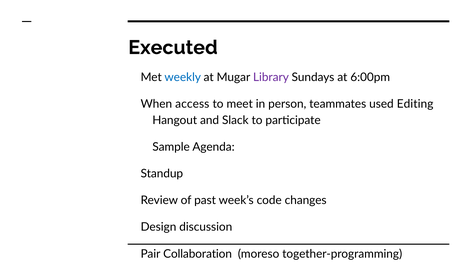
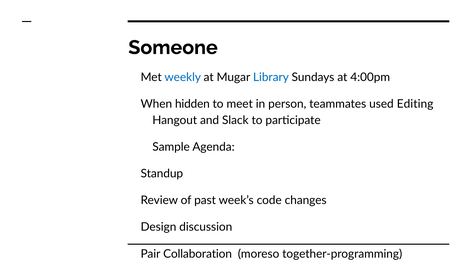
Executed: Executed -> Someone (173, 48)
Library colour: purple -> blue (271, 77)
6:00pm: 6:00pm -> 4:00pm (370, 77)
access: access -> hidden (192, 104)
